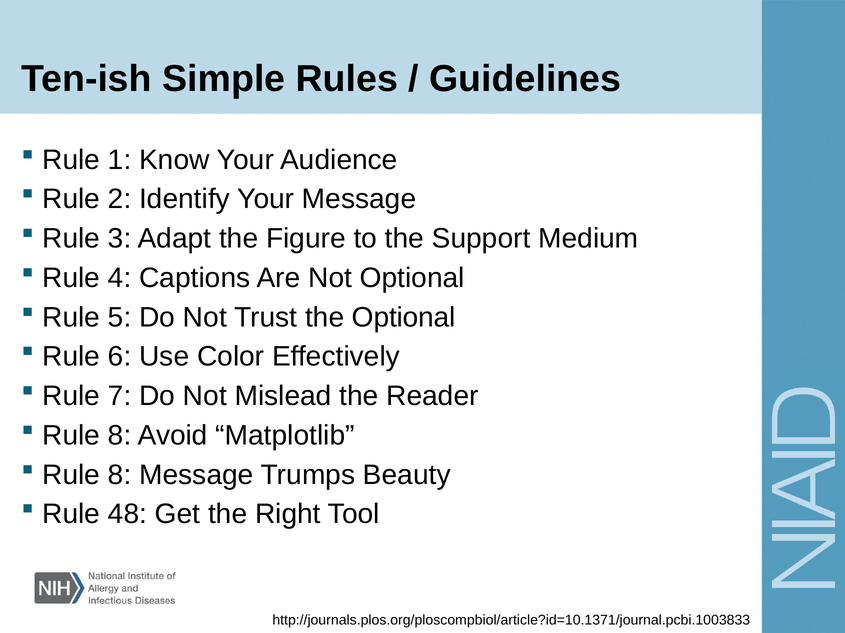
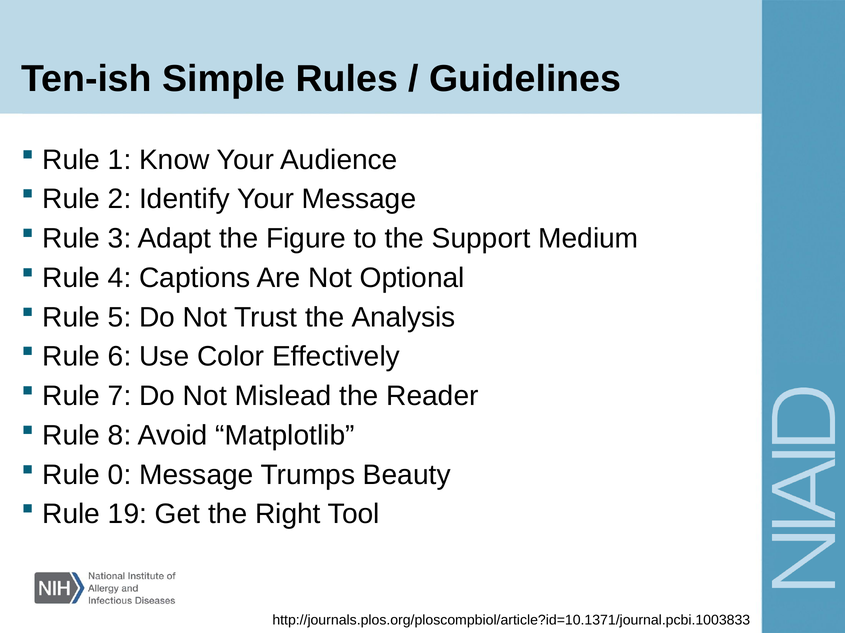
the Optional: Optional -> Analysis (404, 318)
8: 8 -> 0 (120, 475)
48: 48 -> 19 (127, 515)
